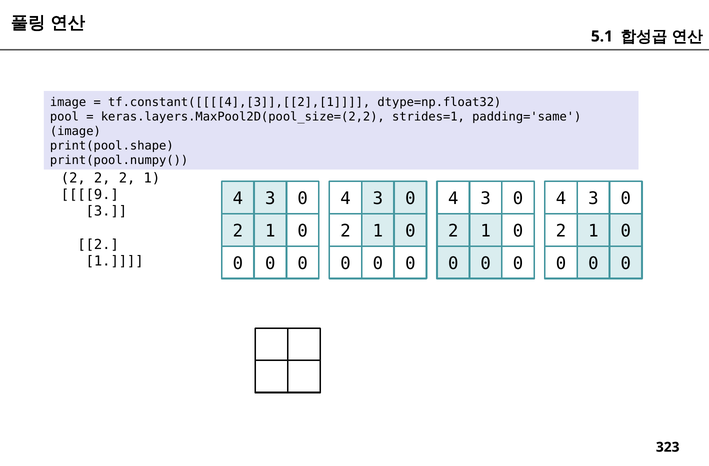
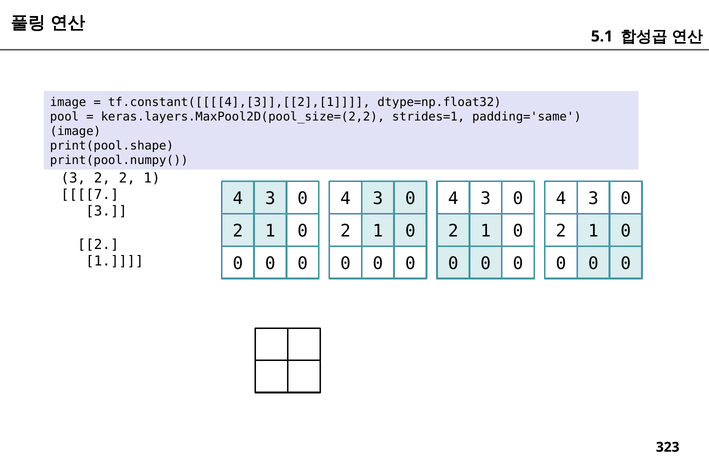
2: 2 -> 3 (73, 178)
9: 9 -> 7 (90, 195)
